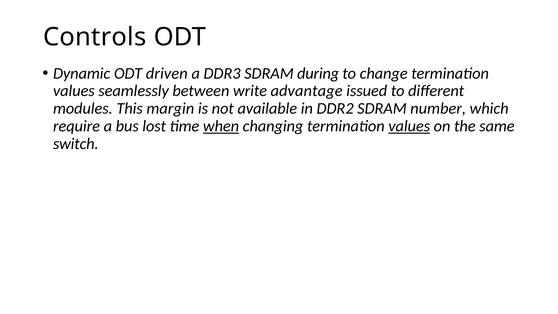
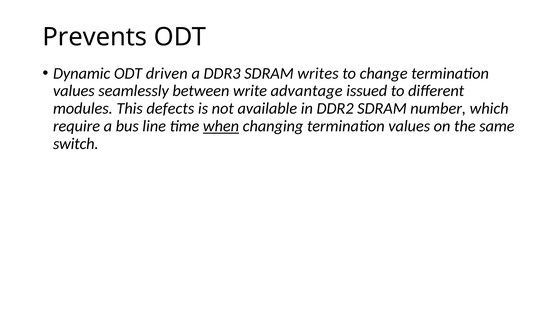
Controls: Controls -> Prevents (95, 37)
during: during -> writes (318, 73)
margin: margin -> defects (170, 108)
lost: lost -> line (154, 126)
values underline: present -> none (409, 126)
